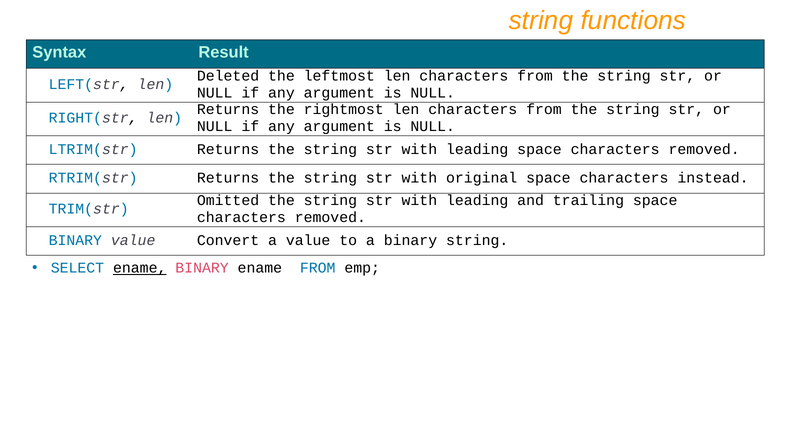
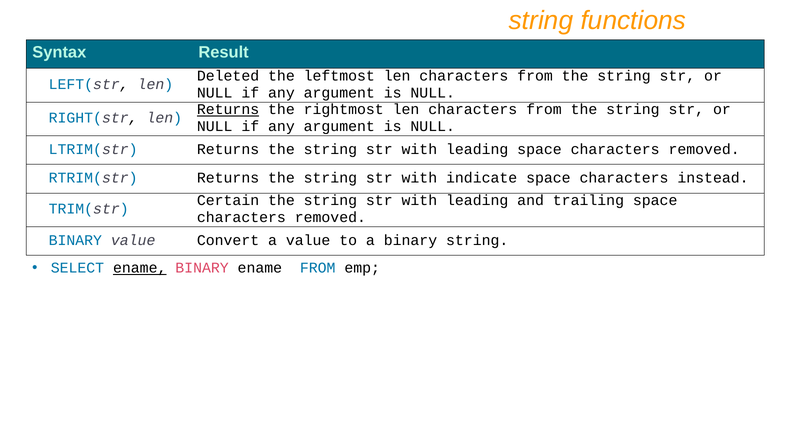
Returns underline: none -> present (228, 110)
original: original -> indicate (482, 178)
Omitted: Omitted -> Certain (228, 201)
